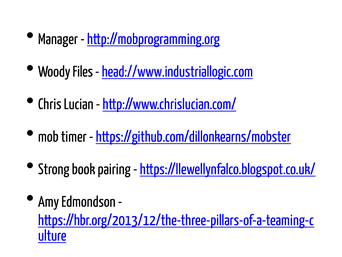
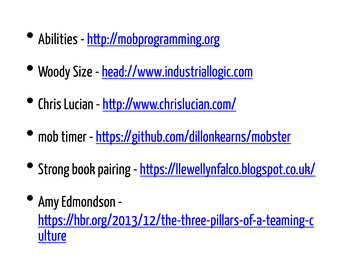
Manager: Manager -> Abilities (58, 39)
Files: Files -> Size (83, 71)
